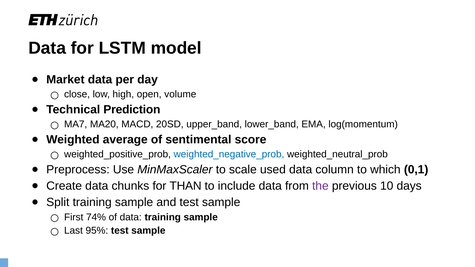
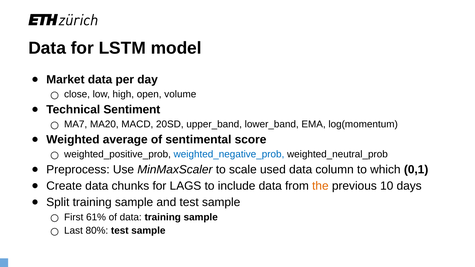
Prediction: Prediction -> Sentiment (132, 110)
THAN: THAN -> LAGS (185, 186)
the colour: purple -> orange (320, 186)
74%: 74% -> 61% (96, 217)
95%: 95% -> 80% (97, 231)
